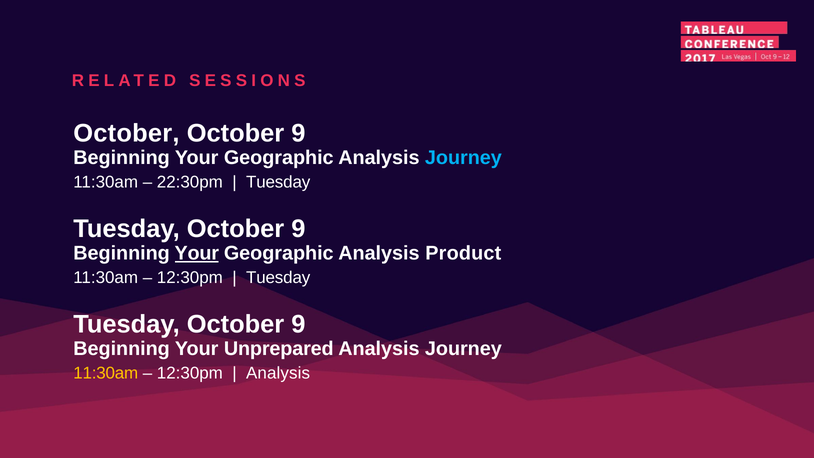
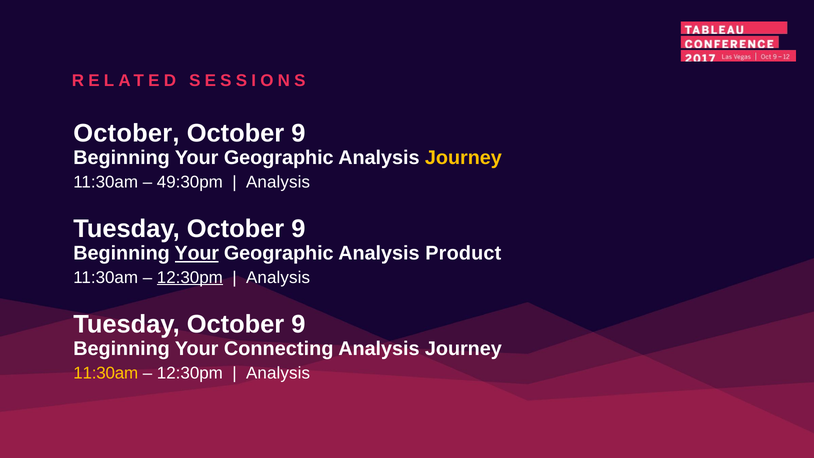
Journey colour: light blue -> yellow (463, 158)
22:30pm: 22:30pm -> 49:30pm (190, 182)
Tuesday: Tuesday -> Analysis (278, 182)
12:30pm underline: none -> present (190, 277)
Tuesday: Tuesday -> Analysis (278, 277)
Unprepared: Unprepared -> Connecting (279, 349)
